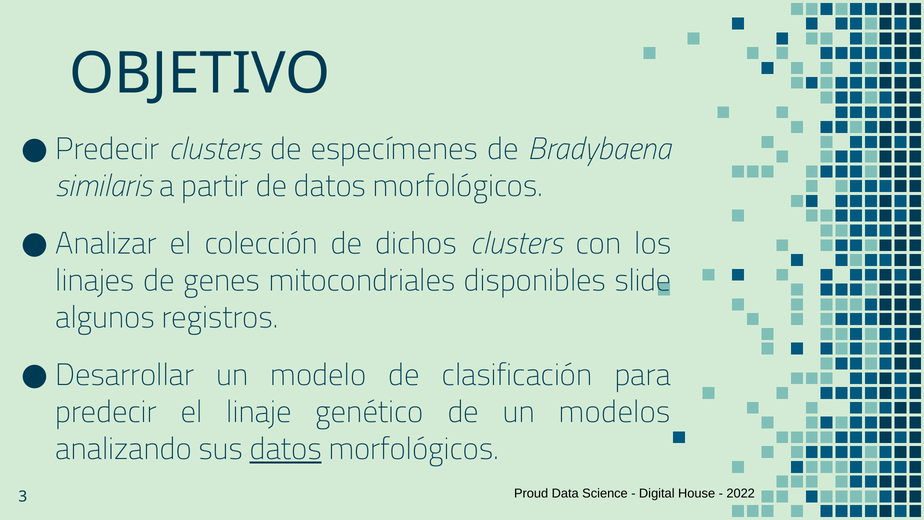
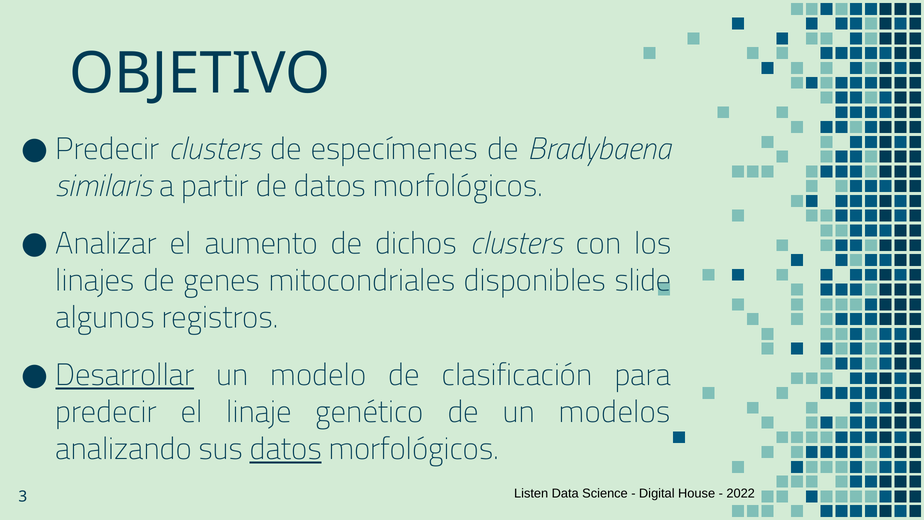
colección: colección -> aumento (261, 244)
Desarrollar underline: none -> present (125, 375)
Proud: Proud -> Listen (531, 493)
